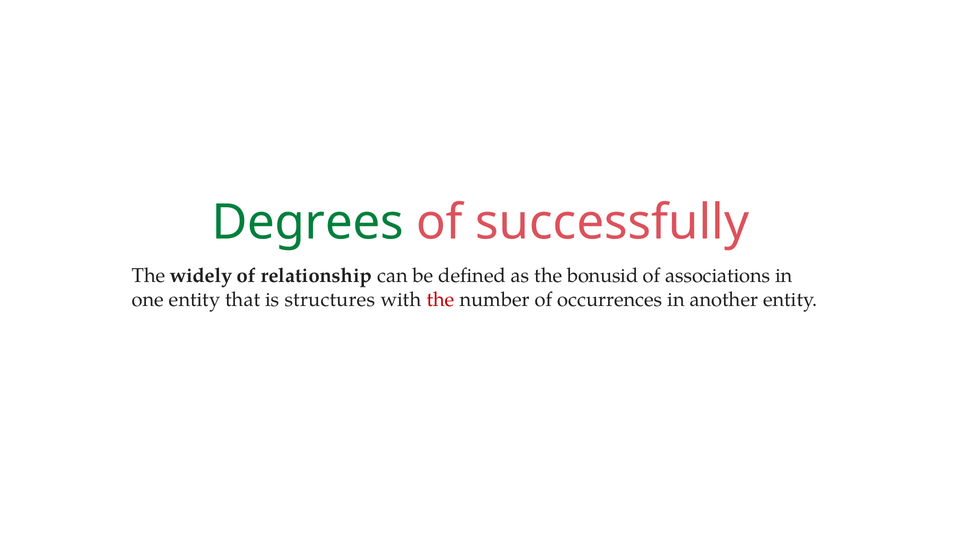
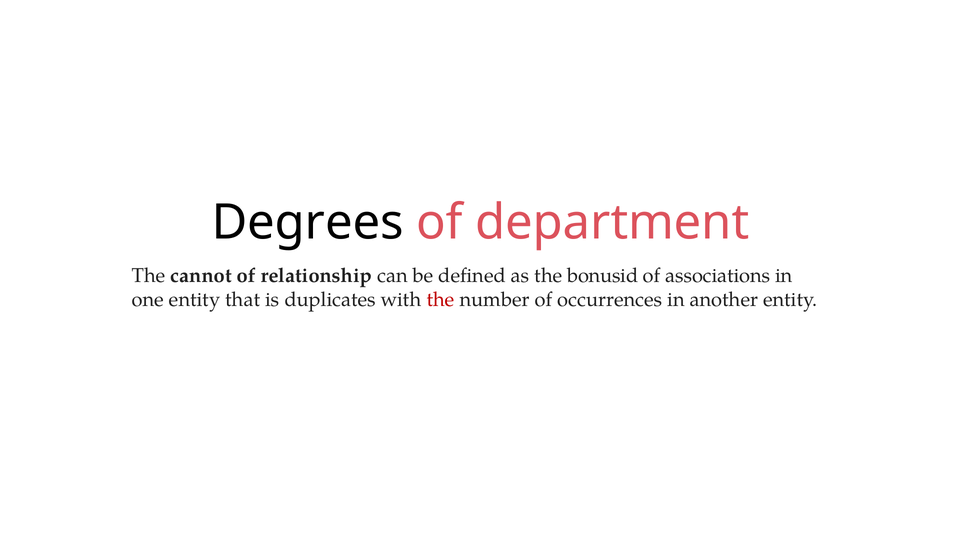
Degrees colour: green -> black (308, 223)
successfully: successfully -> department (612, 223)
widely: widely -> cannot (201, 275)
structures: structures -> duplicates (330, 299)
